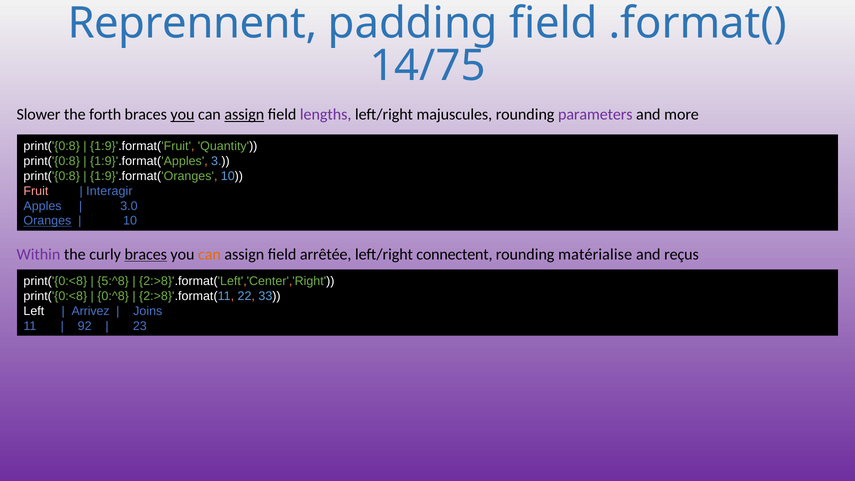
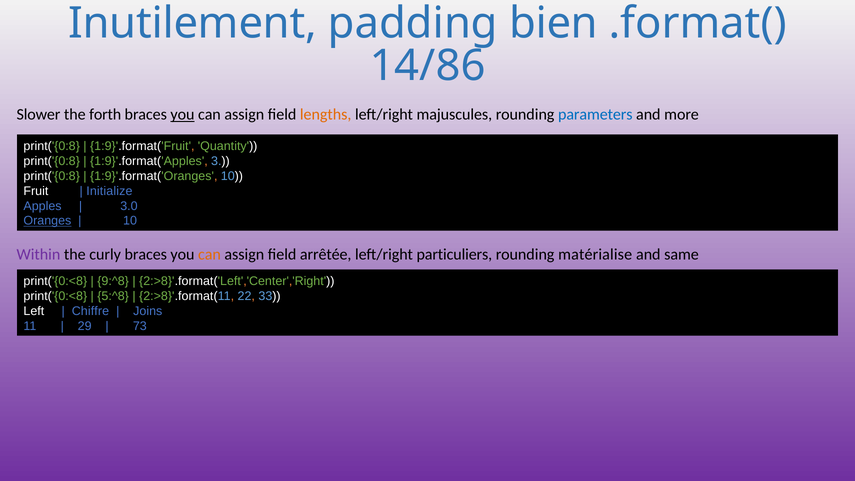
Reprennent: Reprennent -> Inutilement (192, 24)
padding field: field -> bien (553, 24)
14/75: 14/75 -> 14/86 (428, 66)
assign underline: present -> none (244, 114)
lengths colour: purple -> orange (326, 114)
parameters colour: purple -> blue (595, 114)
Fruit colour: pink -> white (36, 191)
Interagir: Interagir -> Initialize (109, 191)
braces underline: present -> none (146, 254)
connectent: connectent -> particuliers (454, 254)
reçus: reçus -> same (681, 254)
5:^8: 5:^8 -> 9:^8 (113, 281)
0:^8: 0:^8 -> 5:^8 (113, 296)
Arrivez: Arrivez -> Chiffre (90, 311)
92: 92 -> 29 (85, 326)
23: 23 -> 73 (140, 326)
